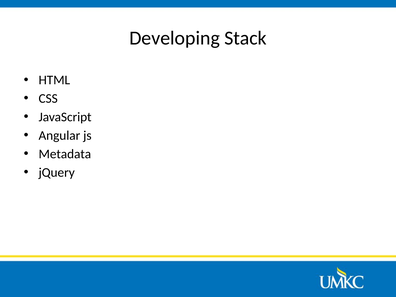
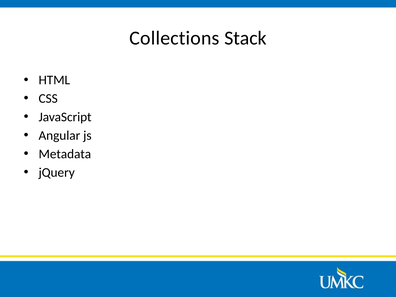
Developing: Developing -> Collections (174, 38)
